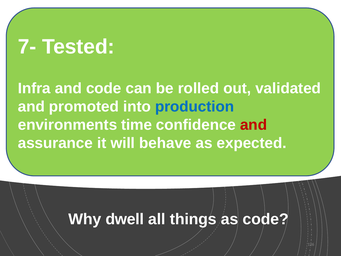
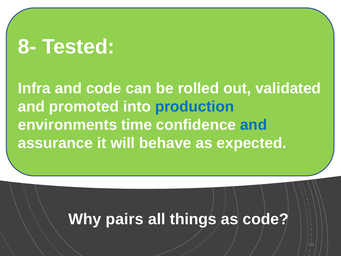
7-: 7- -> 8- (27, 47)
and colour: red -> blue (254, 125)
dwell: dwell -> pairs (125, 219)
